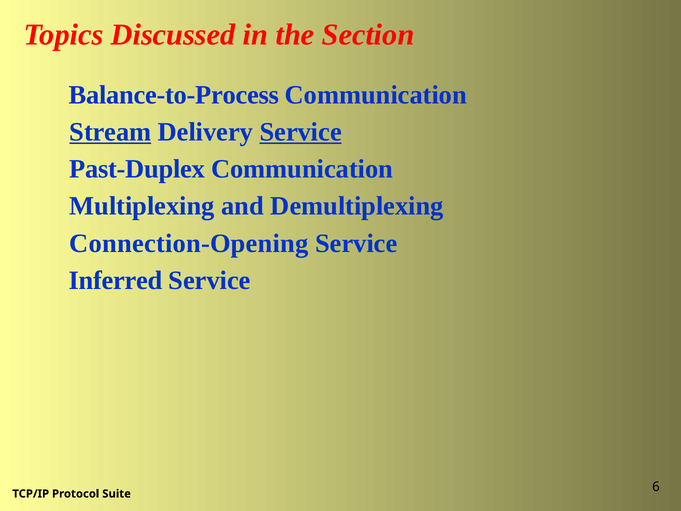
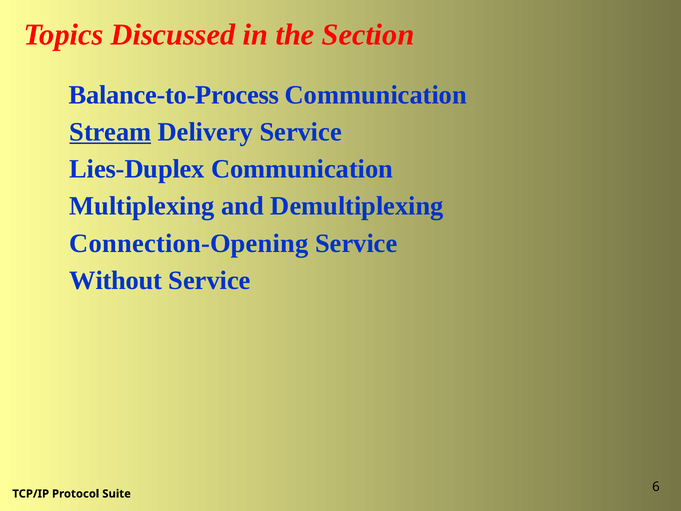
Service underline: present -> none (301, 132)
Past-Duplex: Past-Duplex -> Lies-Duplex (137, 169)
Inferred: Inferred -> Without (116, 280)
